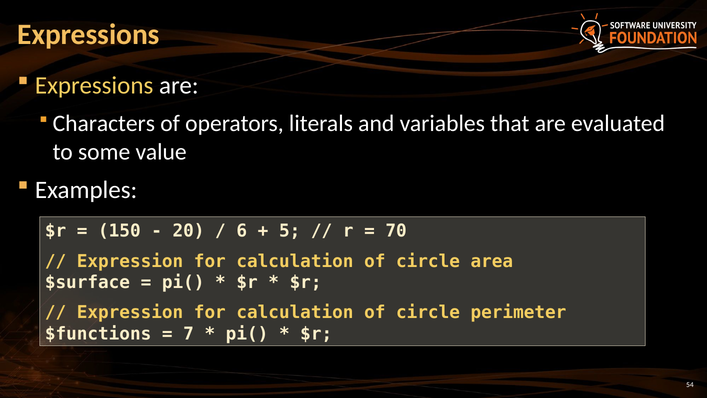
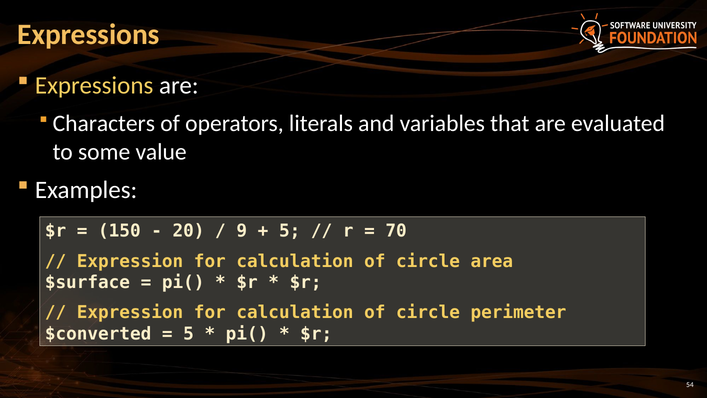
6: 6 -> 9 (242, 231)
$functions: $functions -> $converted (98, 334)
7: 7 -> 5 (189, 334)
